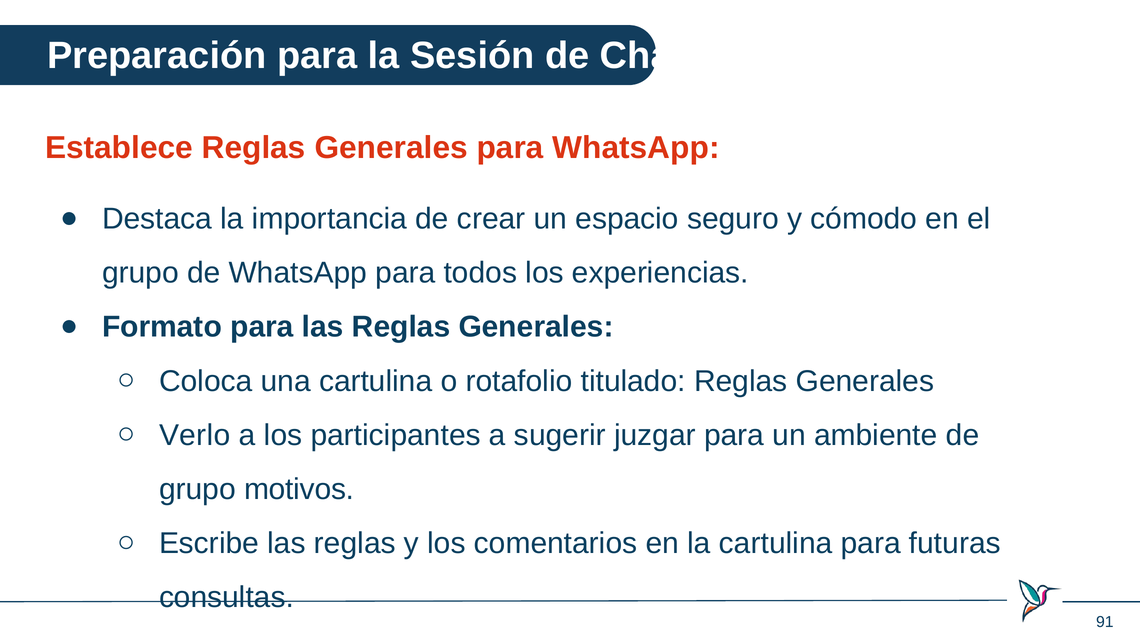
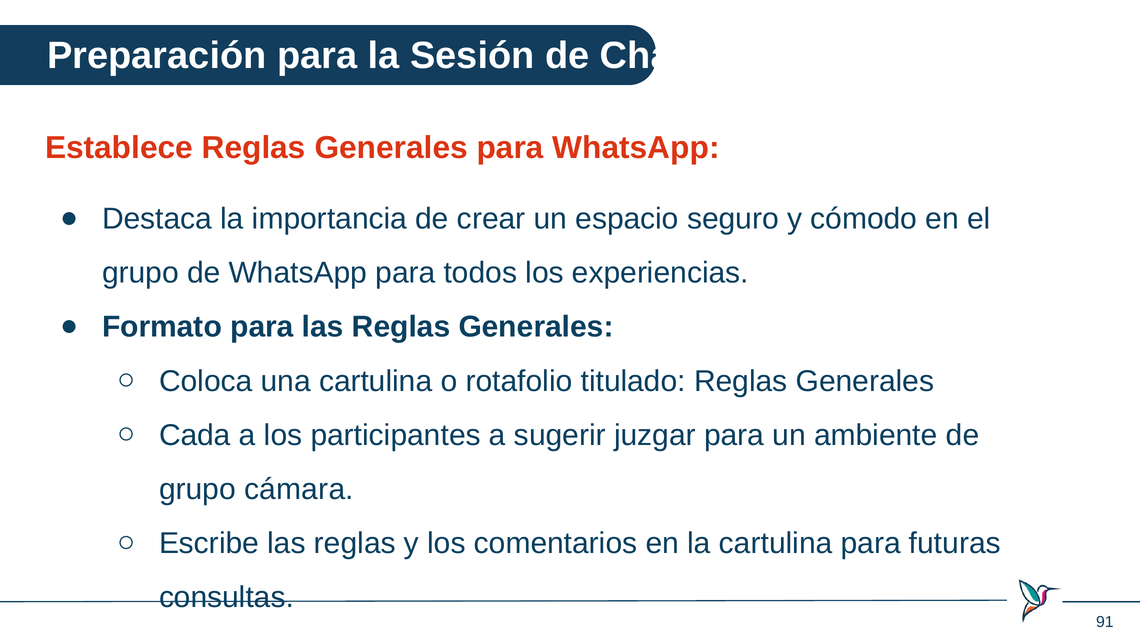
Verlo: Verlo -> Cada (195, 435)
motivos: motivos -> cámara (299, 490)
